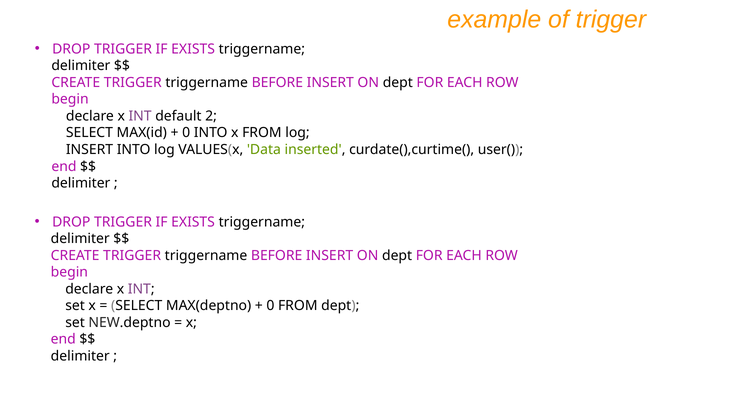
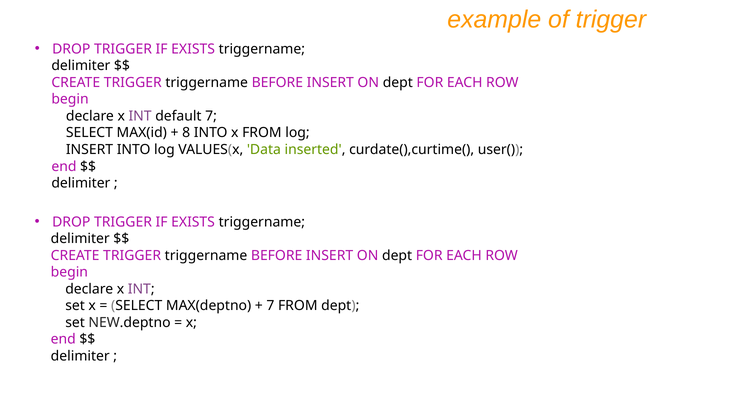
default 2: 2 -> 7 (211, 116)
0: 0 -> 8 (186, 133)
0: 0 -> 7 (270, 306)
